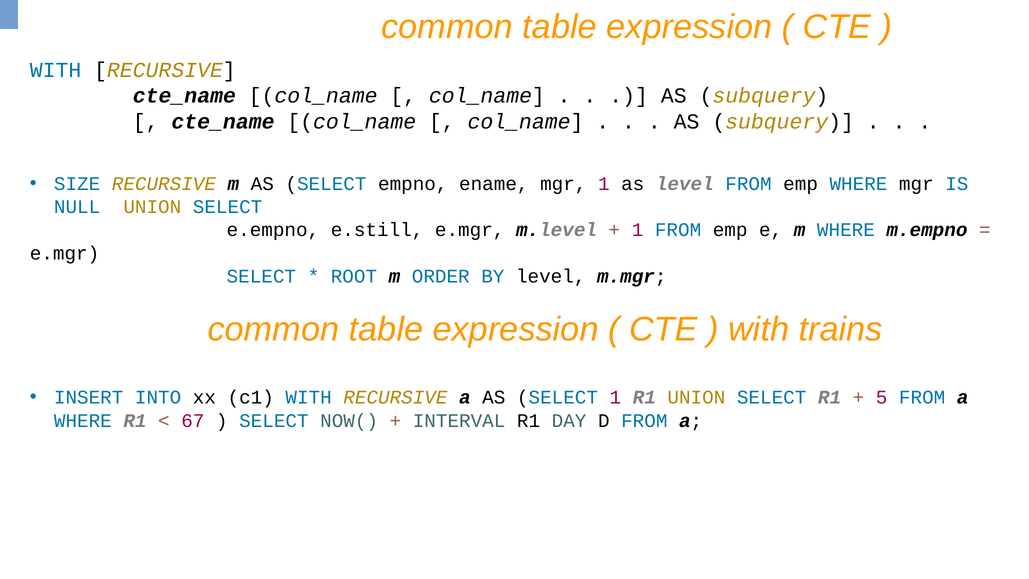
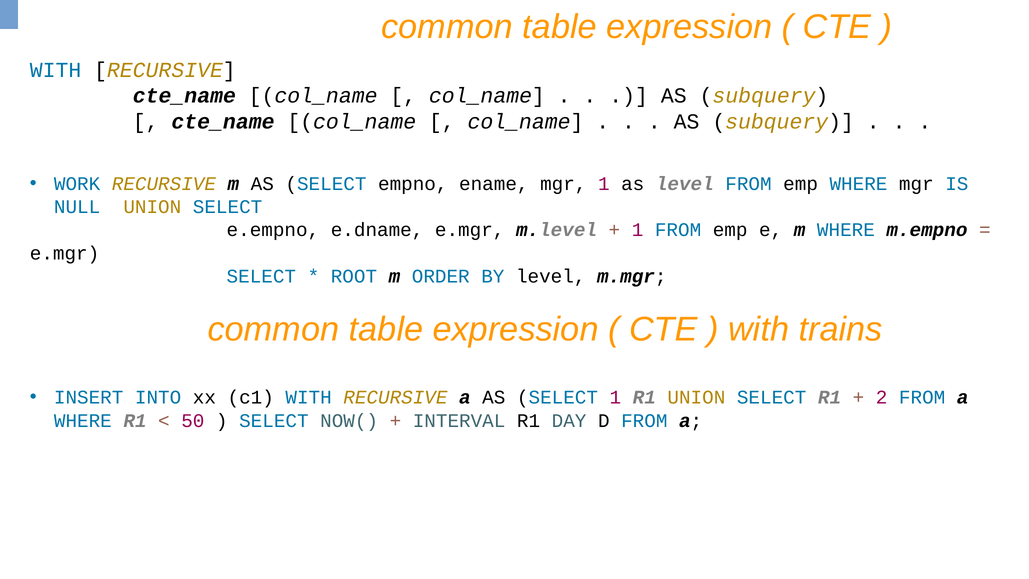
SIZE: SIZE -> WORK (77, 184)
e.still: e.still -> e.dname (377, 230)
5: 5 -> 2 (882, 397)
67: 67 -> 50 (193, 421)
